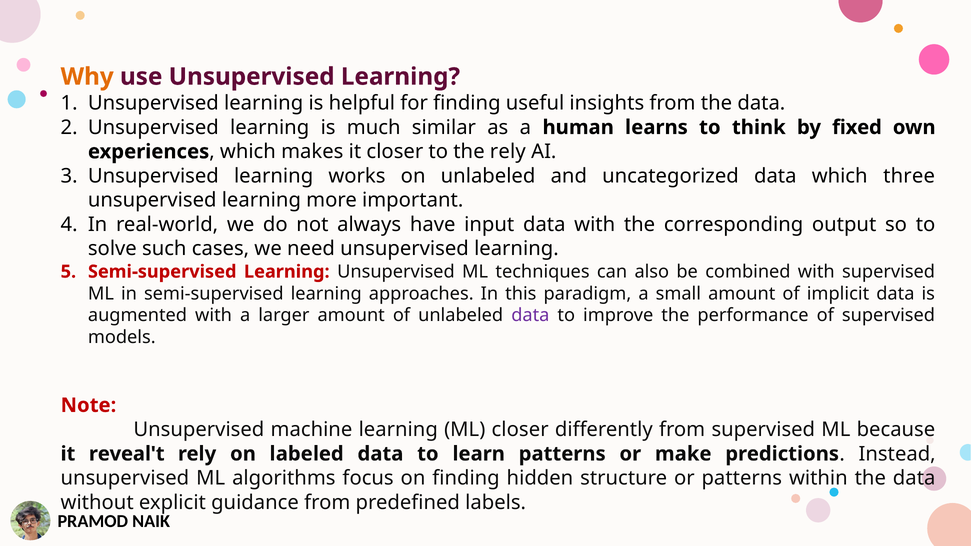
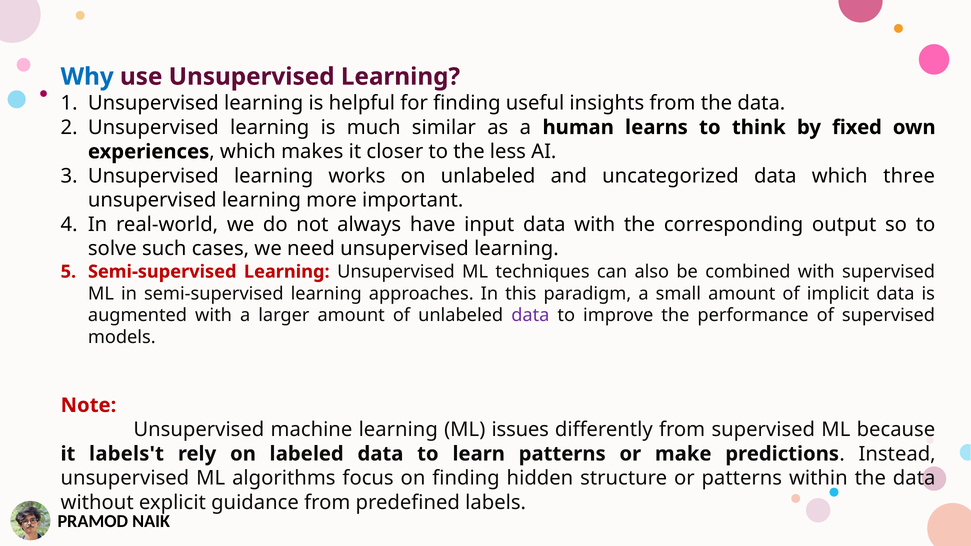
Why colour: orange -> blue (87, 77)
the rely: rely -> less (508, 152)
ML closer: closer -> issues (520, 430)
reveal't: reveal't -> labels't (127, 454)
